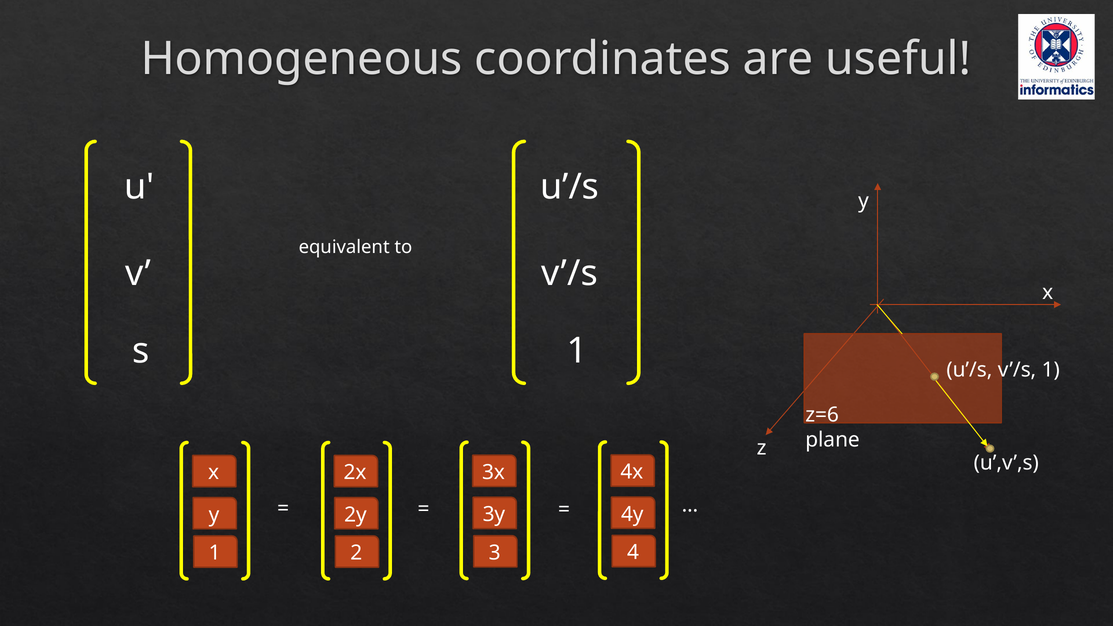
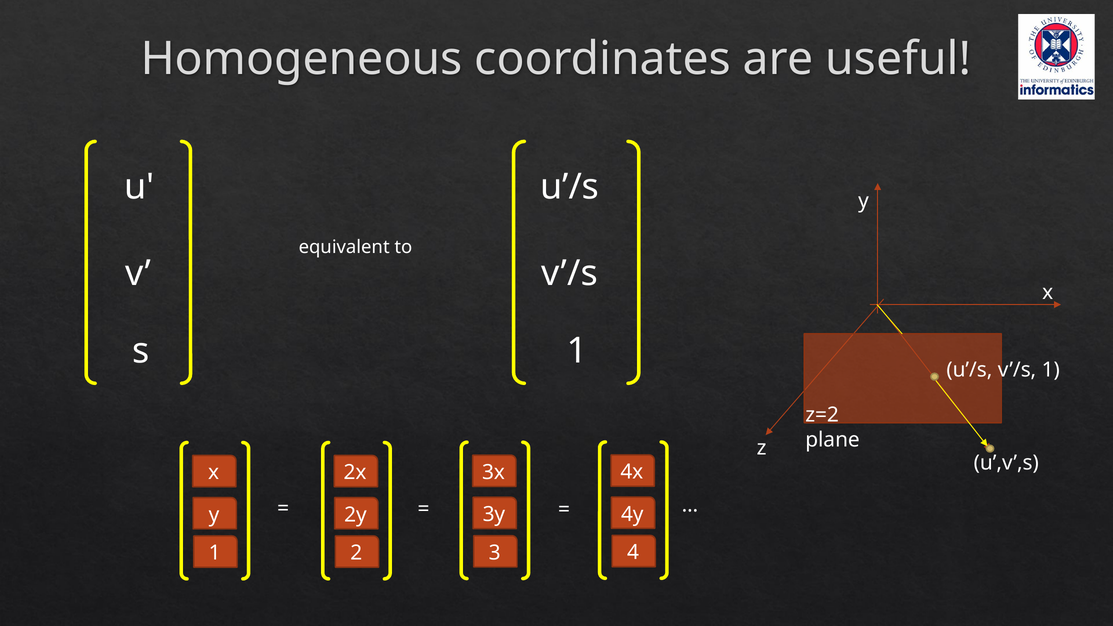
z=6: z=6 -> z=2 (822, 415)
